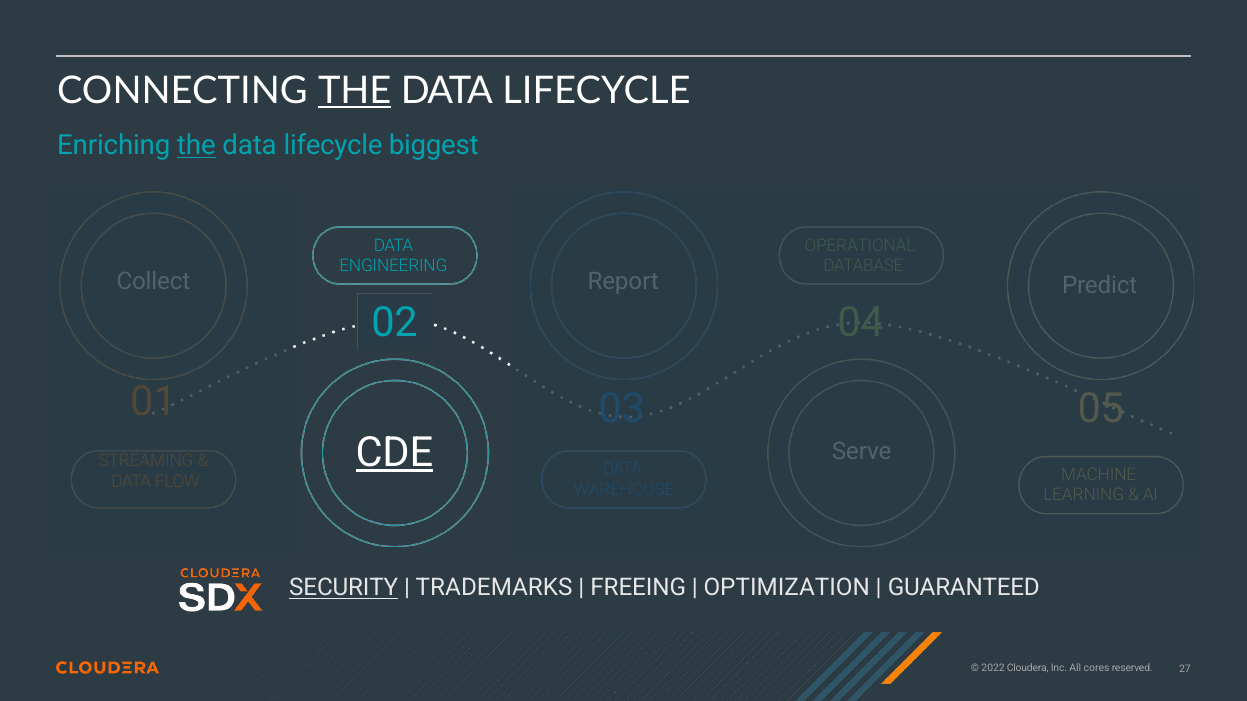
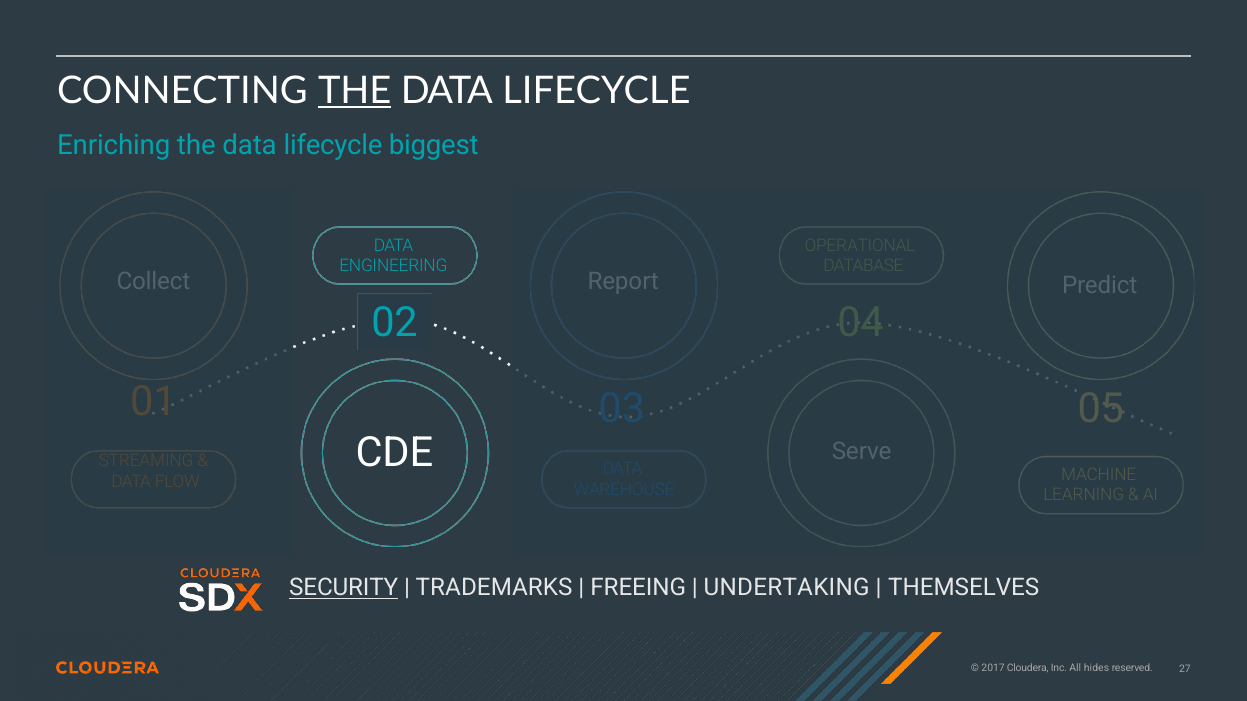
the underline: present -> none (196, 146)
CDE underline: present -> none (394, 453)
OPTIMIZATION: OPTIMIZATION -> UNDERTAKING (787, 588)
GUARANTEED: GUARANTEED -> THEMSELVES (964, 588)
2022: 2022 -> 2017 (993, 669)
cores: cores -> hides (1097, 669)
